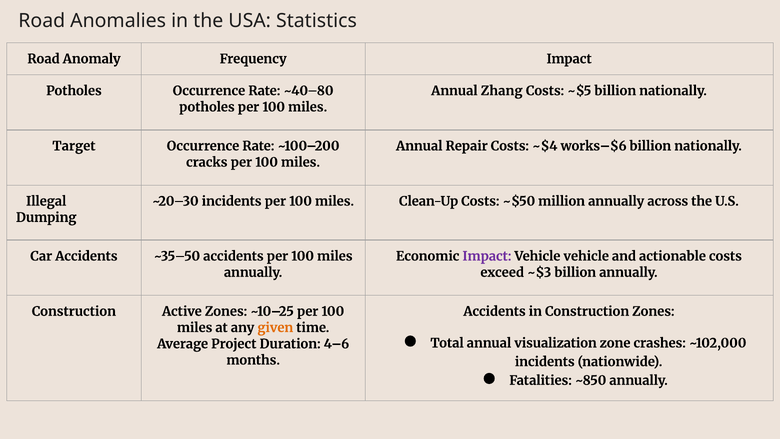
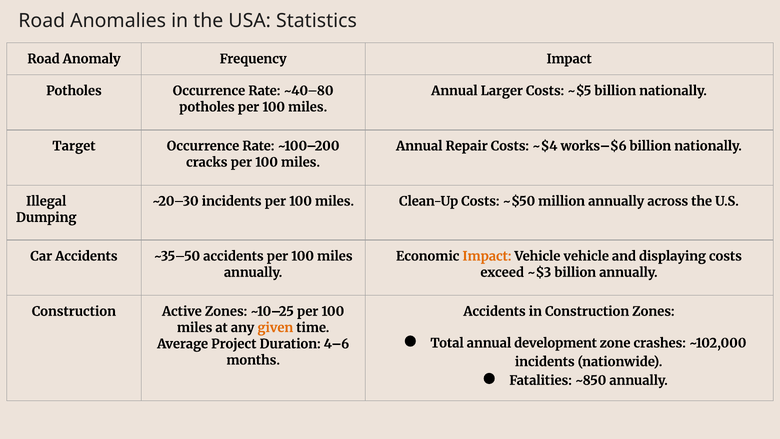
Zhang: Zhang -> Larger (502, 91)
Impact colour: purple -> orange (487, 256)
actionable: actionable -> displaying (673, 256)
visualization: visualization -> development (556, 343)
